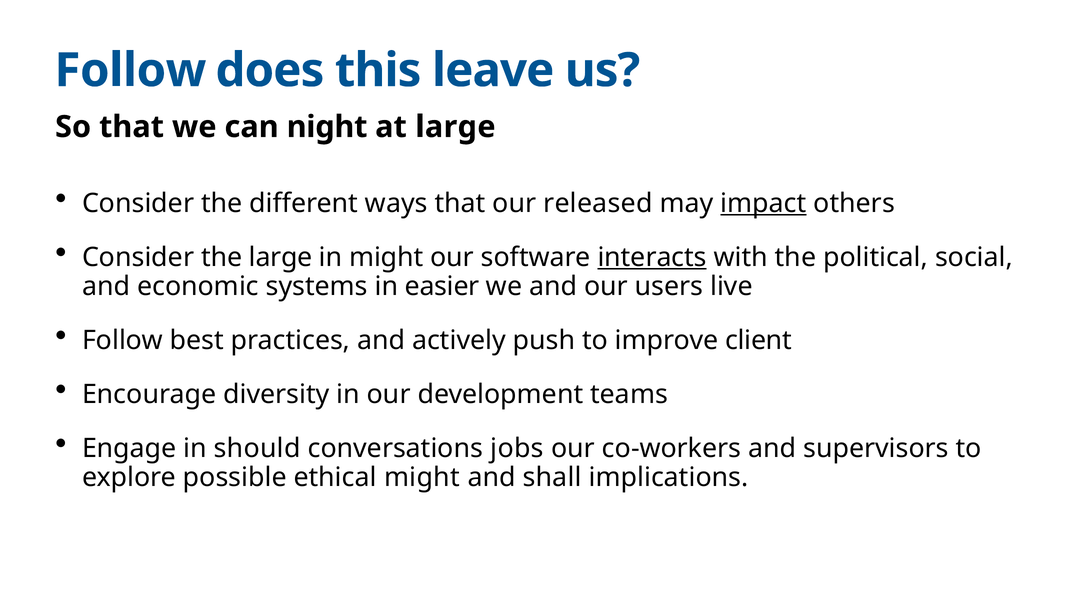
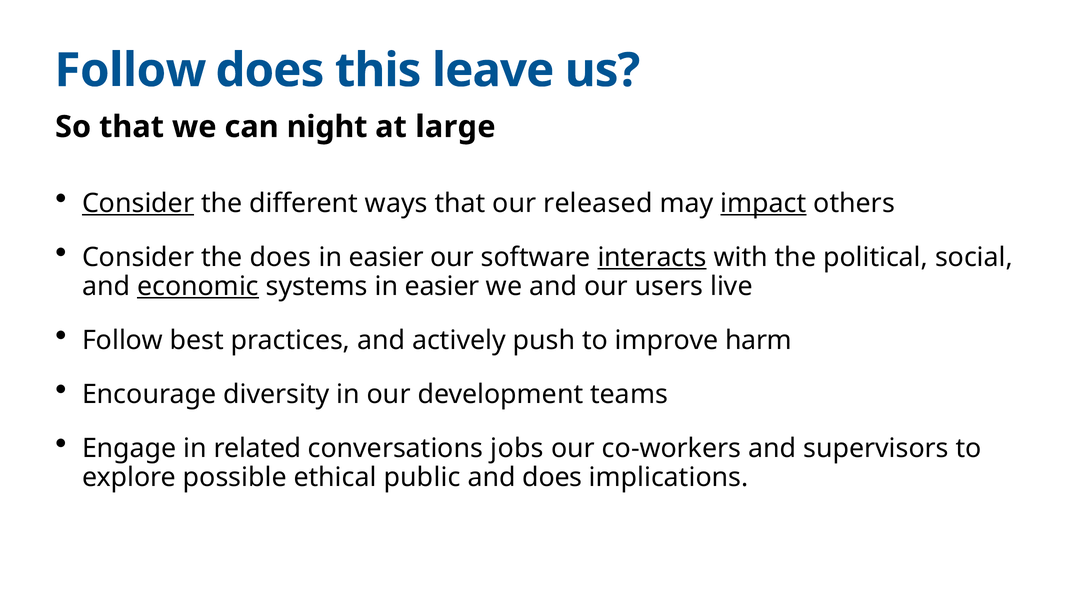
Consider underline: none -> present (138, 203)
the large: large -> does (280, 257)
might: might -> easier (386, 257)
economic underline: none -> present (198, 286)
client: client -> harm (759, 340)
should: should -> related (257, 449)
ethical might: might -> public (422, 478)
and shall: shall -> does (552, 478)
